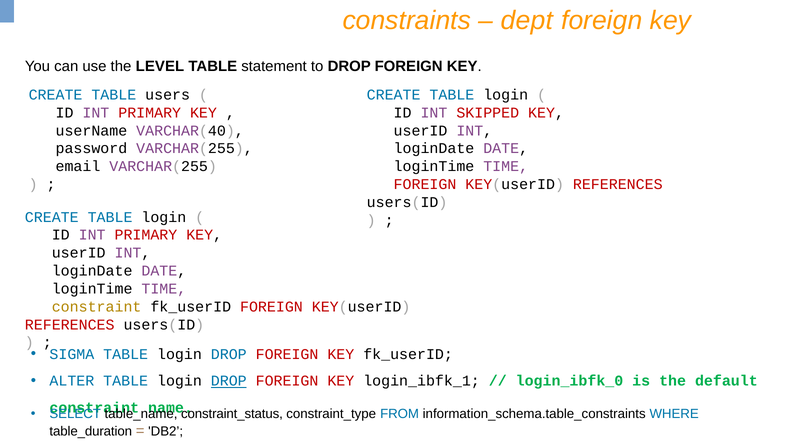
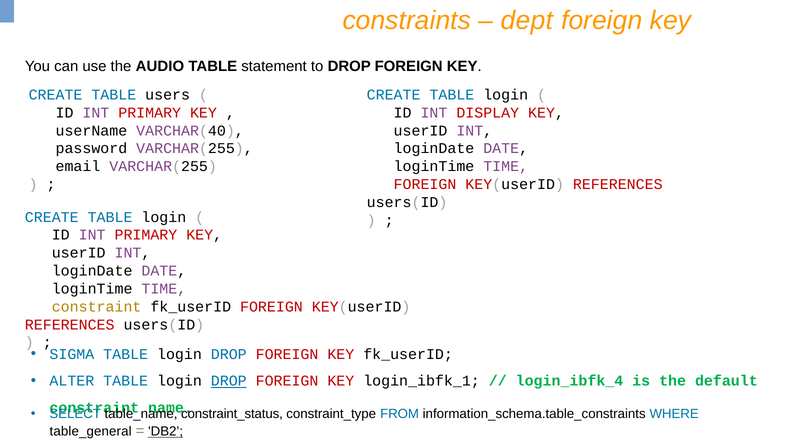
LEVEL: LEVEL -> AUDIO (160, 66)
SKIPPED: SKIPPED -> DISPLAY (488, 113)
login_ibfk_0: login_ibfk_0 -> login_ibfk_4 (569, 381)
table_duration: table_duration -> table_general (91, 432)
DB2 underline: none -> present (166, 432)
